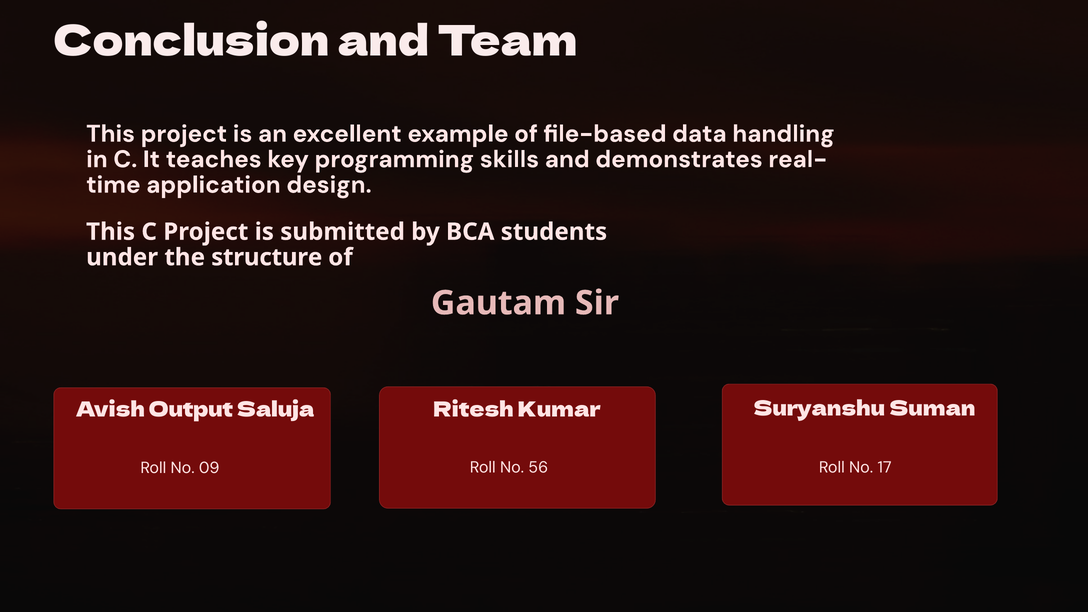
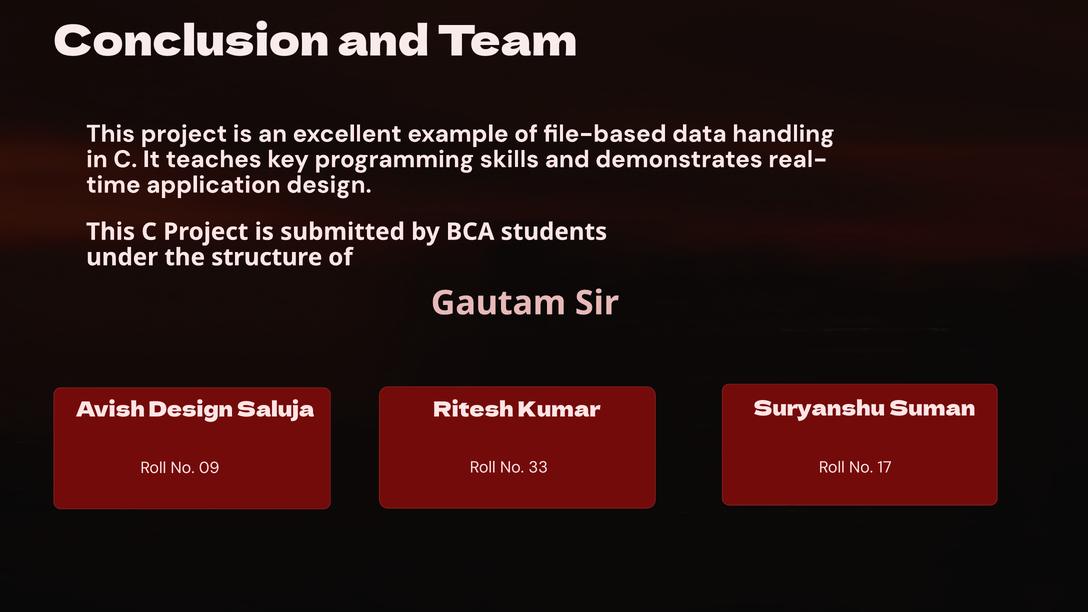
Avish Output: Output -> Design (191, 410)
56: 56 -> 33 (538, 468)
